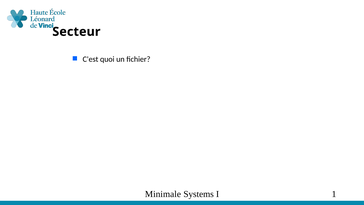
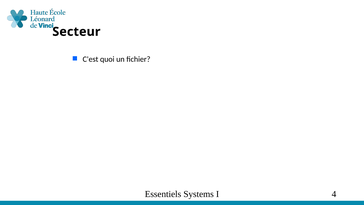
Minimale: Minimale -> Essentiels (163, 194)
1: 1 -> 4 (334, 194)
